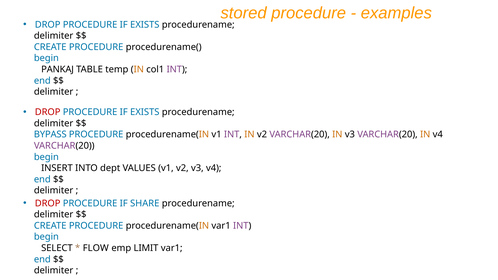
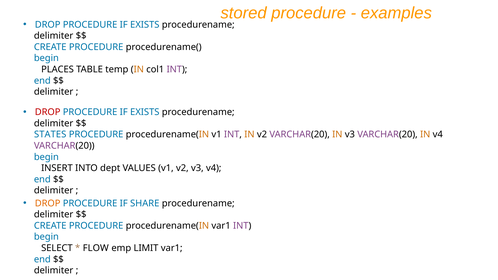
PANKAJ: PANKAJ -> PLACES (58, 69)
BYPASS: BYPASS -> STATES (50, 135)
DROP colour: red -> orange (48, 203)
